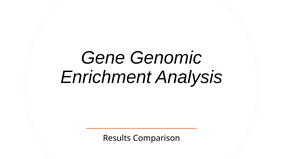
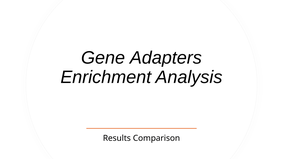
Genomic: Genomic -> Adapters (166, 58)
